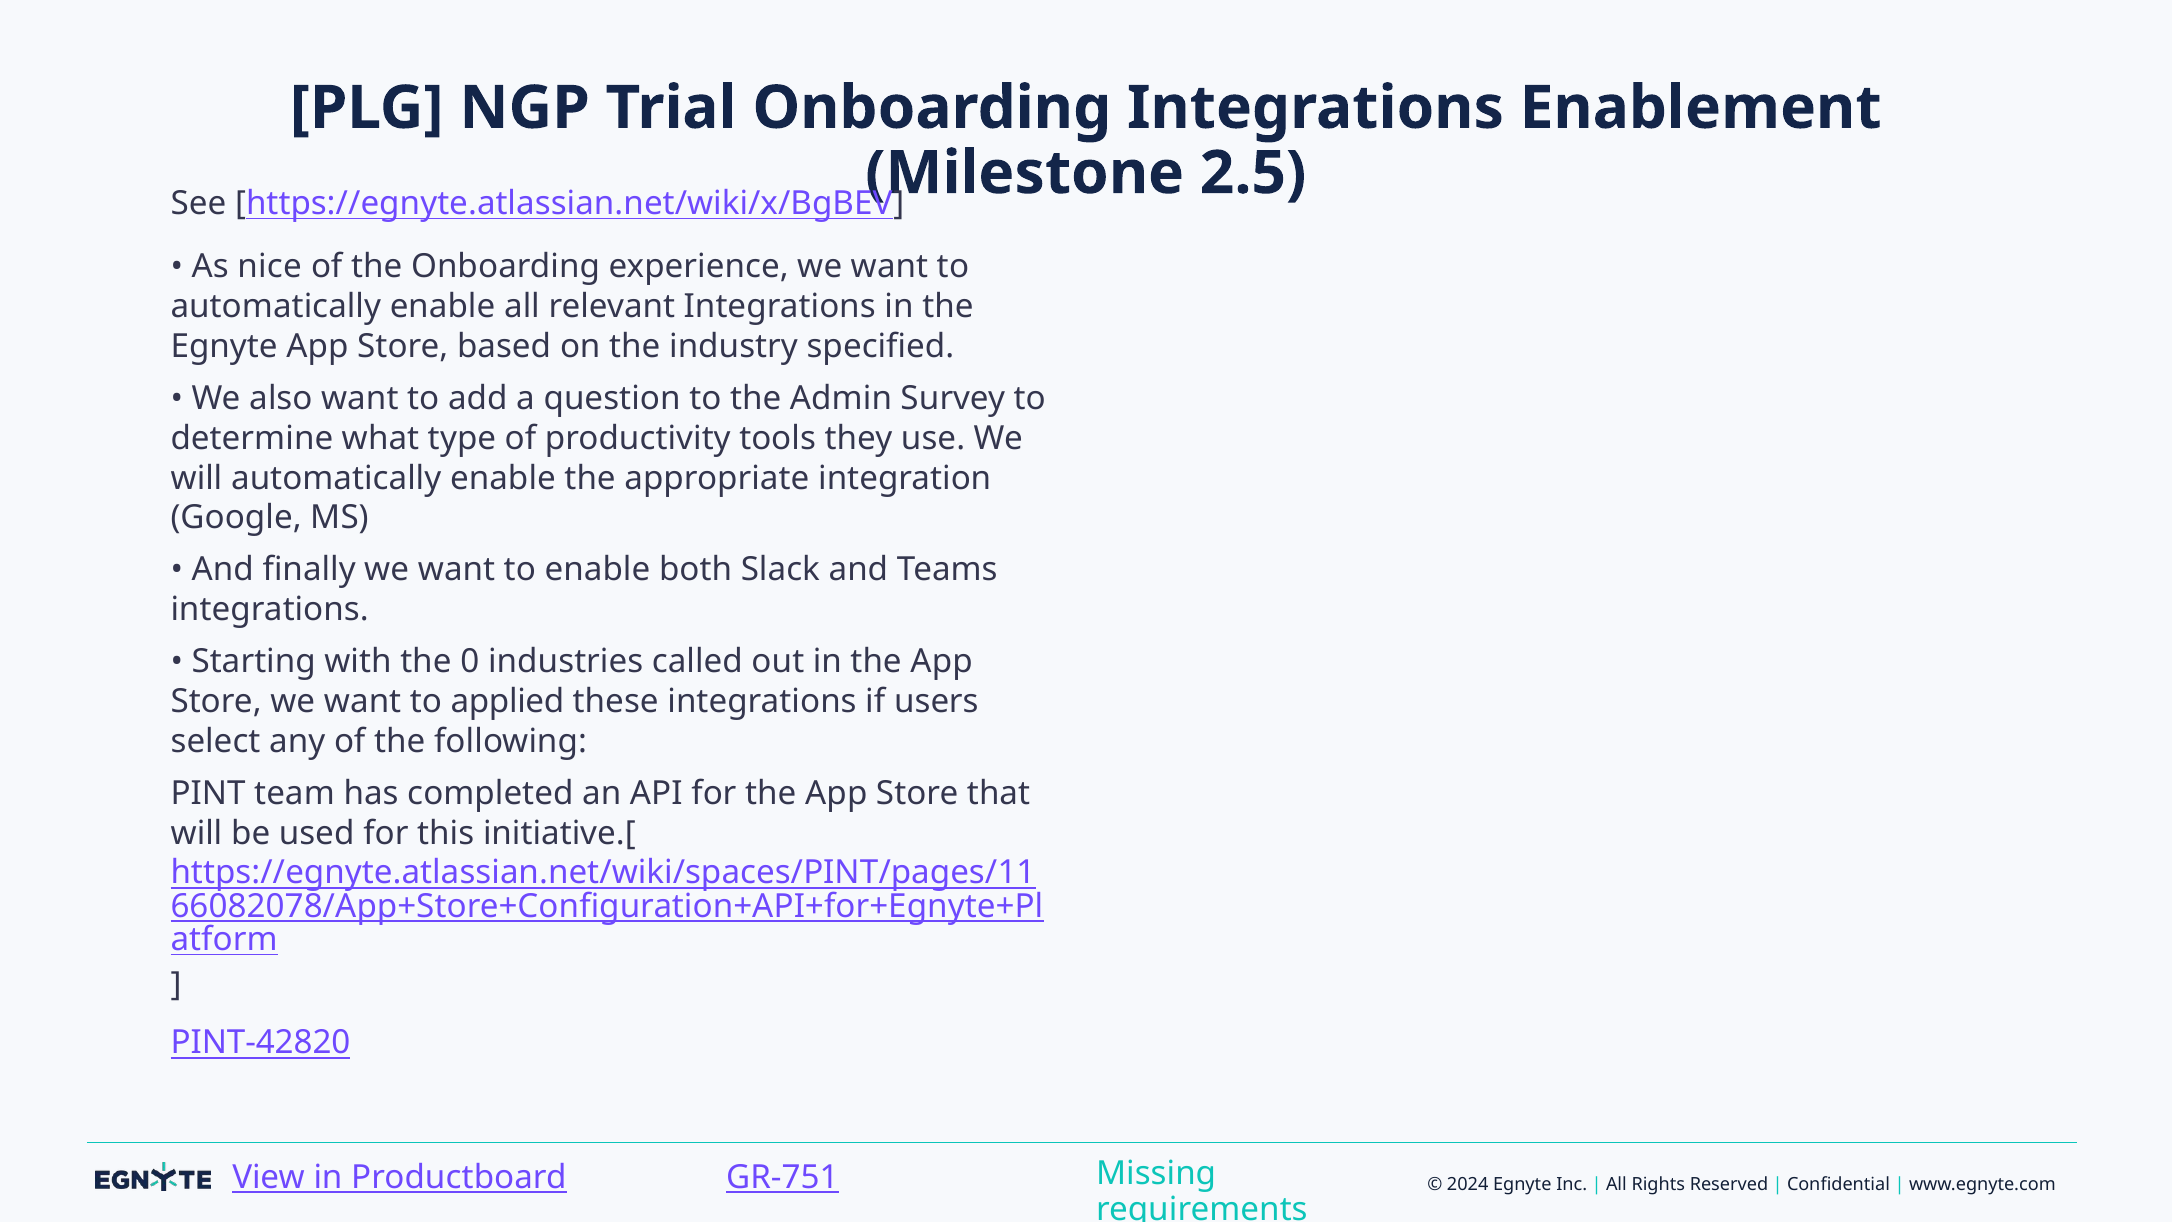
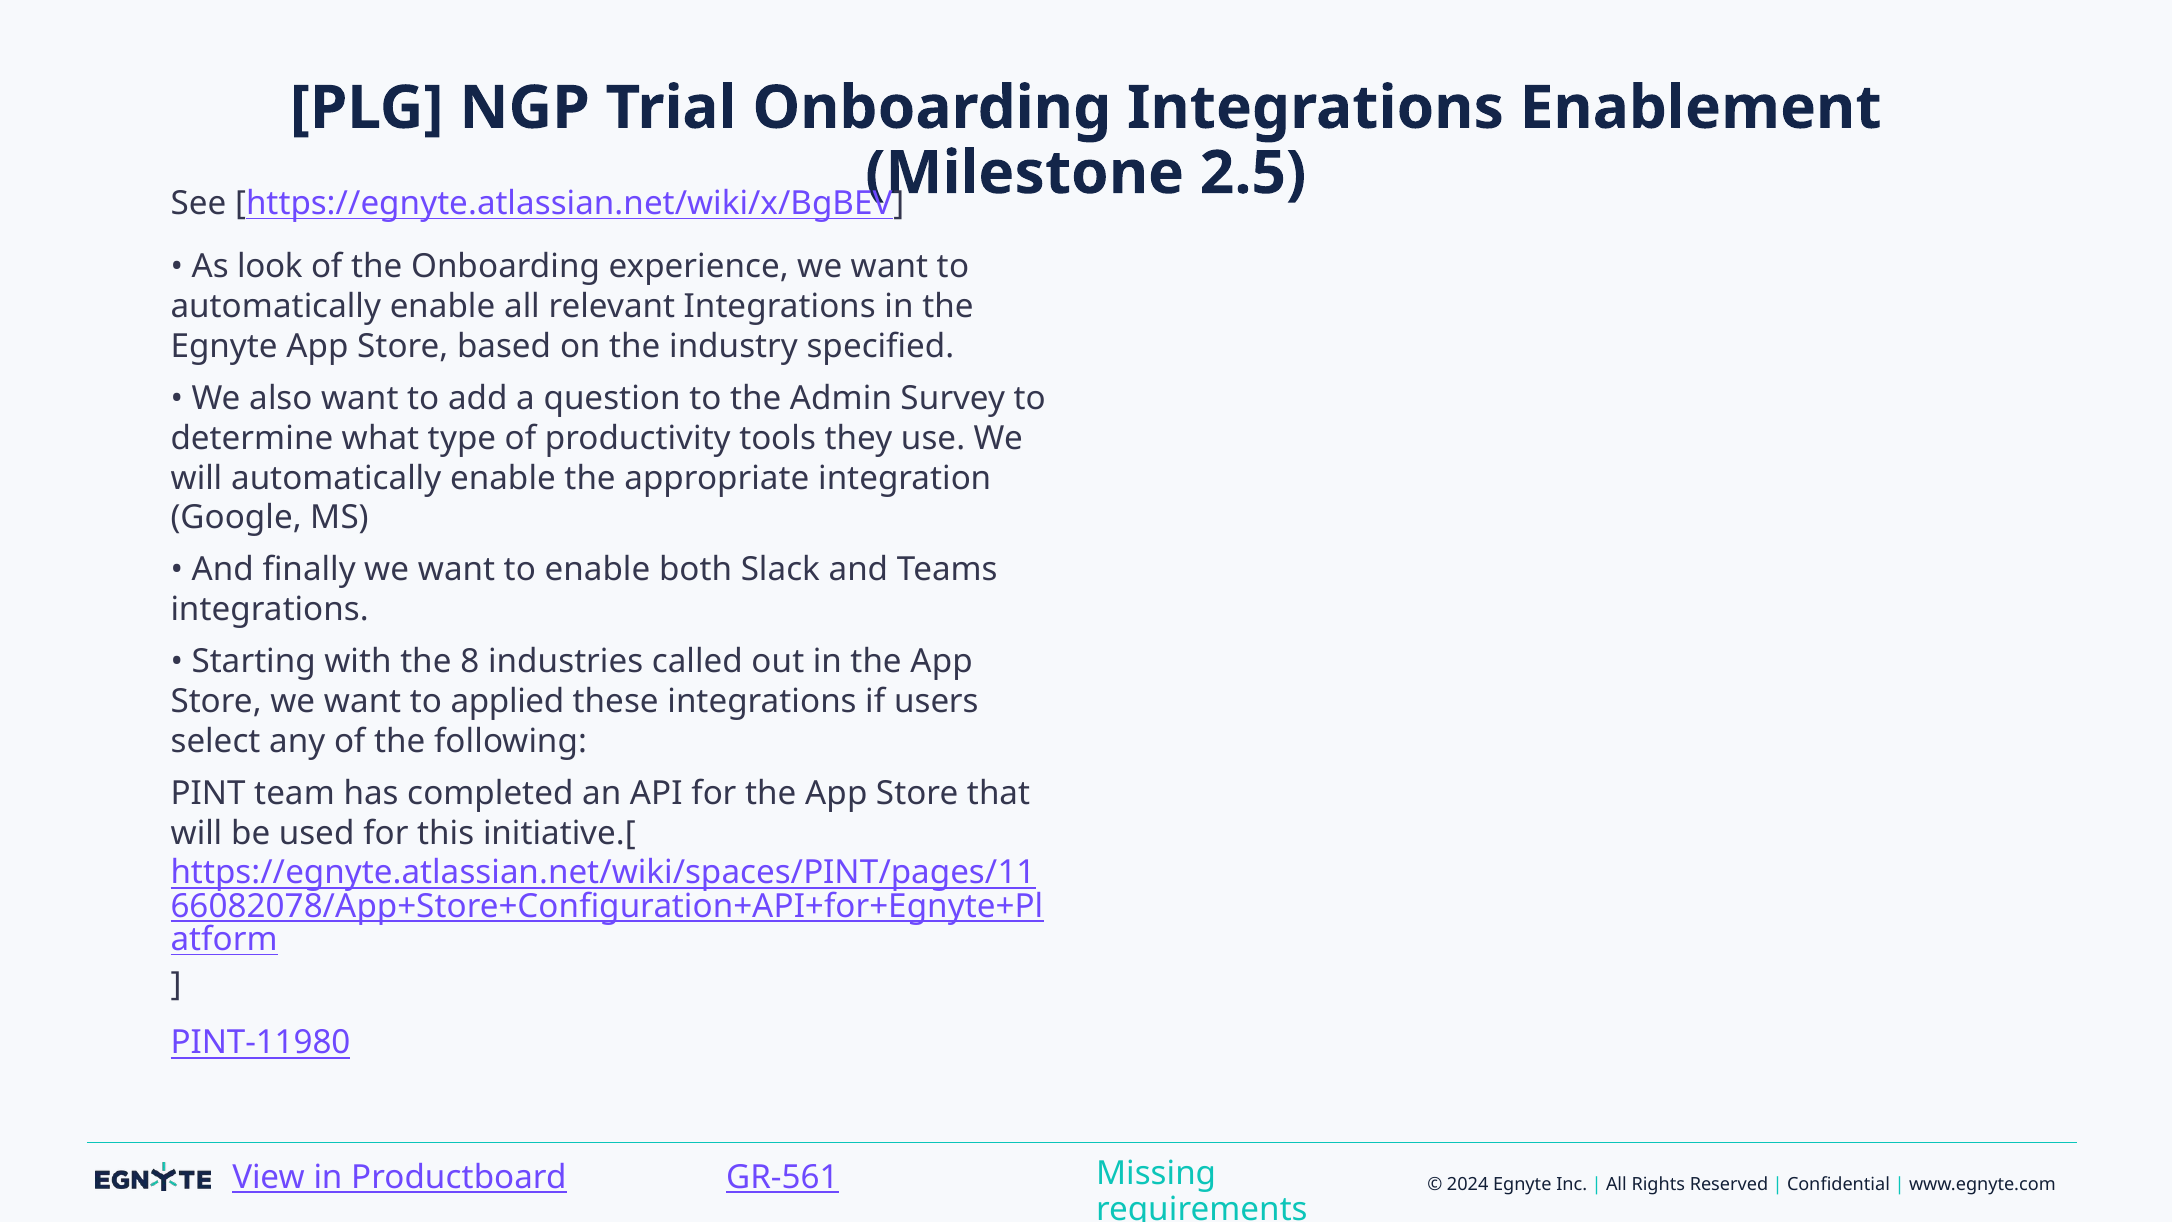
nice: nice -> look (270, 267)
0: 0 -> 8 (470, 662)
PINT-42820: PINT-42820 -> PINT-11980 (261, 1042)
GR-751: GR-751 -> GR-561 (782, 1177)
